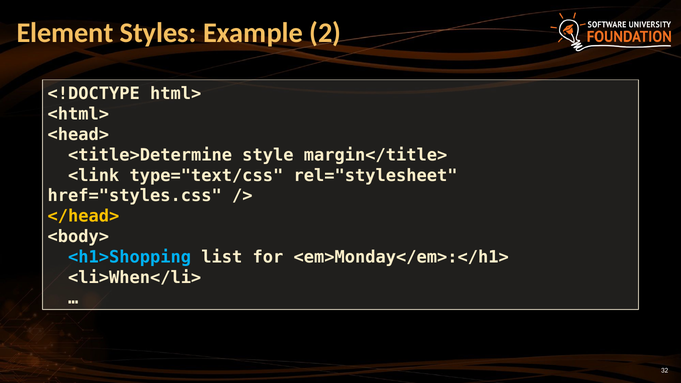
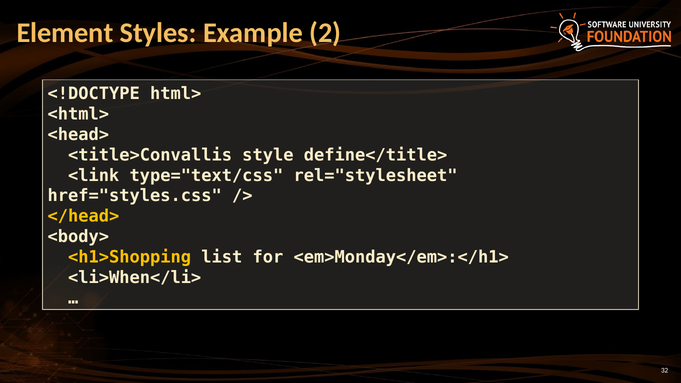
<title>Determine: <title>Determine -> <title>Convallis (150, 155)
margin</title>: margin</title> -> define</title> (376, 155)
<h1>Shopping colour: light blue -> yellow (130, 257)
